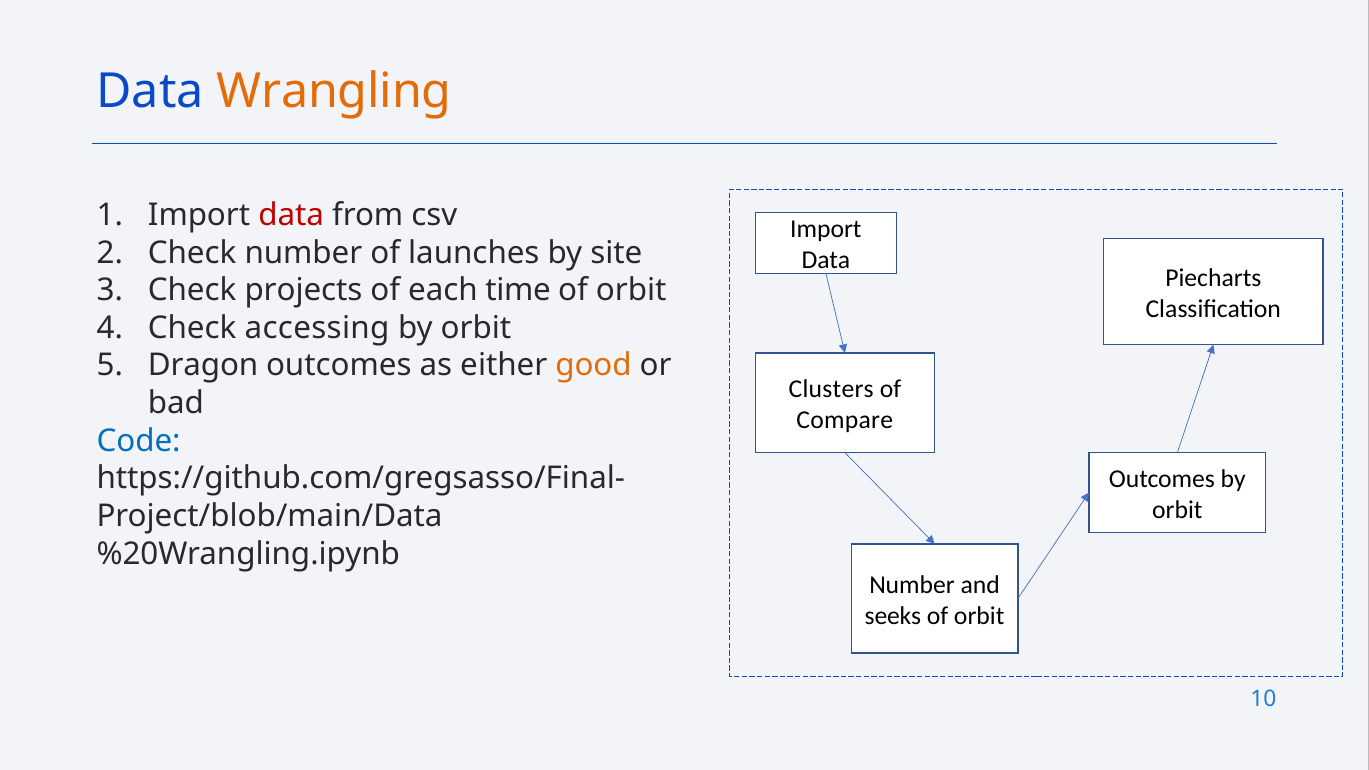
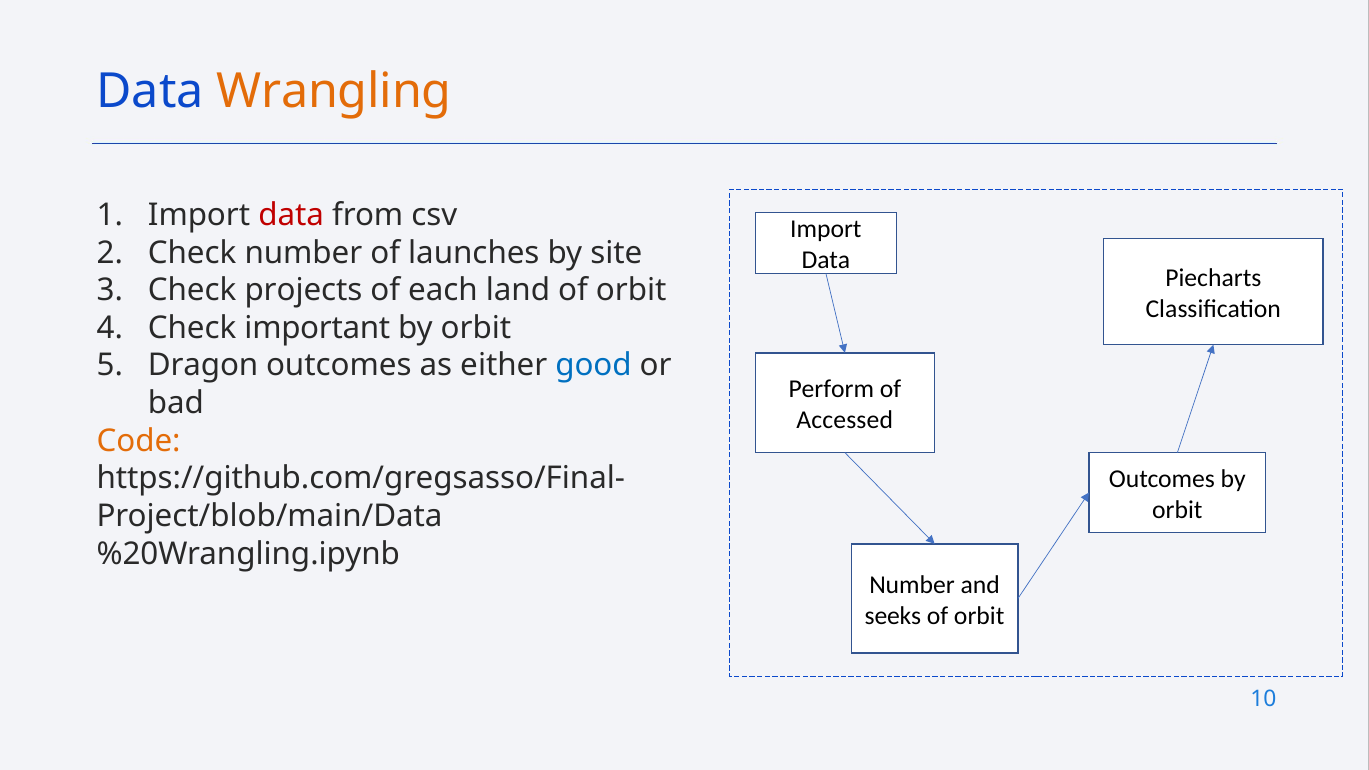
time: time -> land (518, 290)
accessing: accessing -> important (317, 328)
good colour: orange -> blue (593, 366)
Clusters: Clusters -> Perform (831, 389)
Compare: Compare -> Accessed (845, 420)
Code colour: blue -> orange (139, 441)
